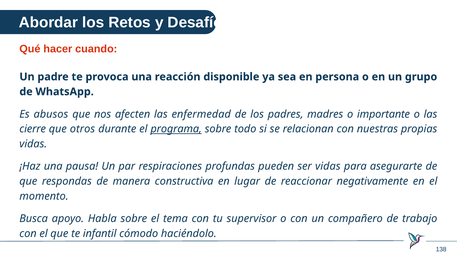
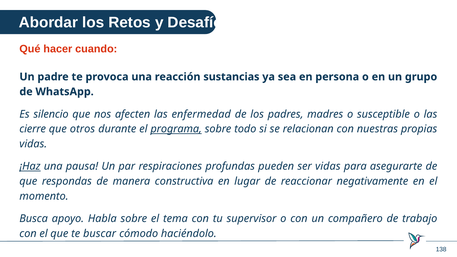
disponible: disponible -> sustancias (231, 77)
abusos: abusos -> silencio (51, 114)
importante: importante -> susceptible (383, 114)
¡Haz underline: none -> present (30, 166)
infantil: infantil -> buscar (100, 234)
